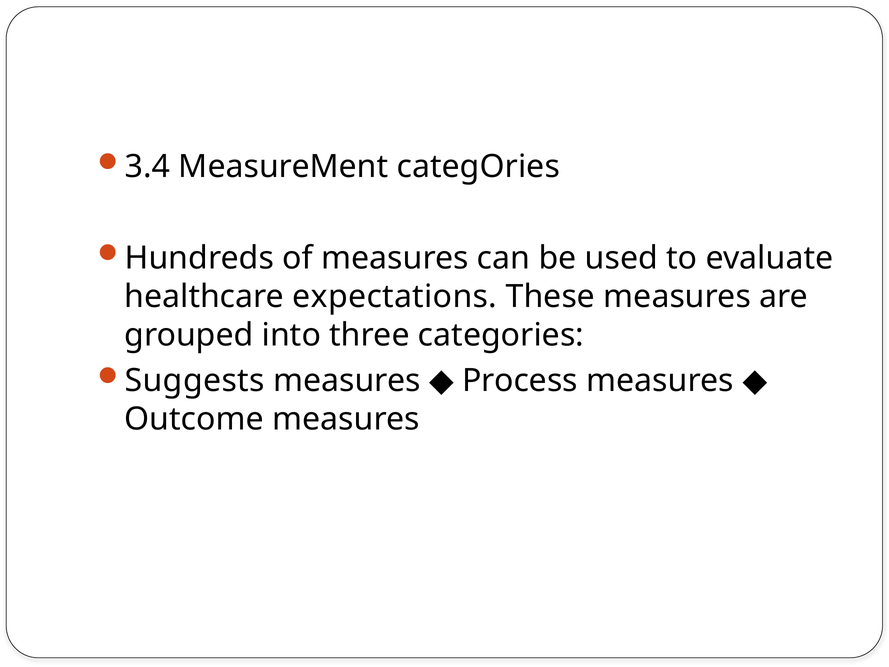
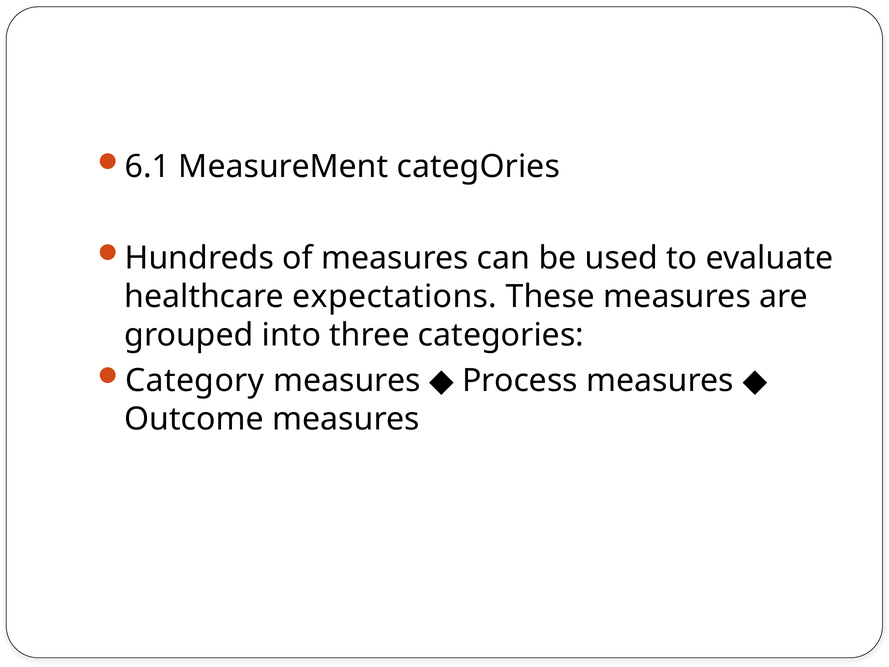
3.4: 3.4 -> 6.1 (148, 167)
Suggests: Suggests -> Category (195, 381)
